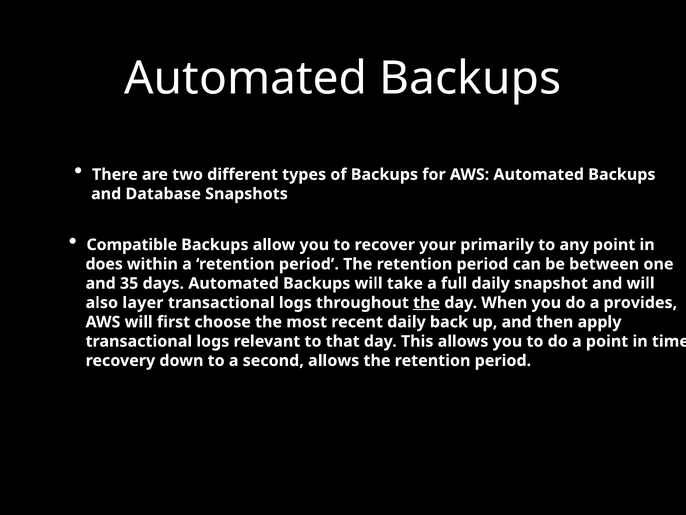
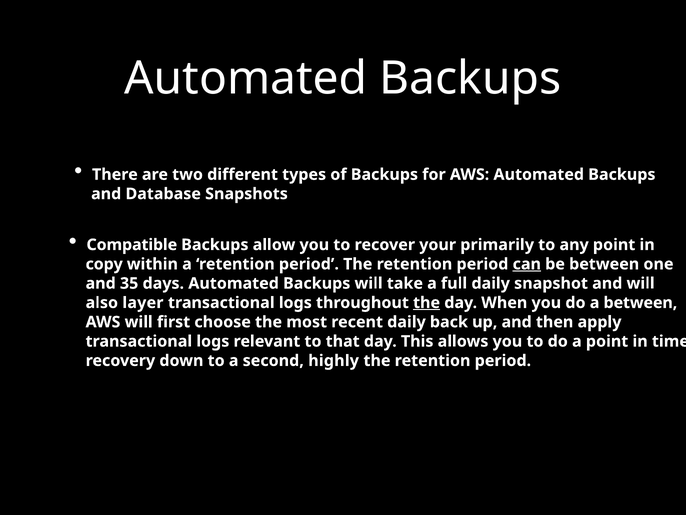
does: does -> copy (104, 264)
can underline: none -> present (527, 264)
a provides: provides -> between (640, 302)
second allows: allows -> highly (334, 360)
